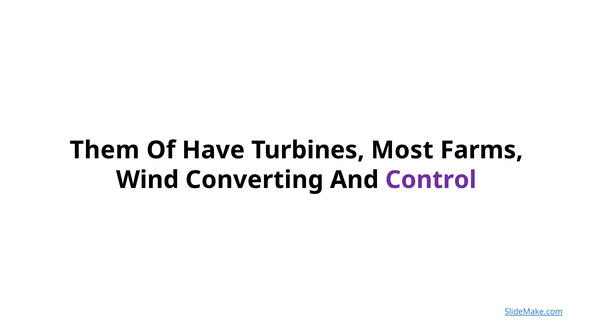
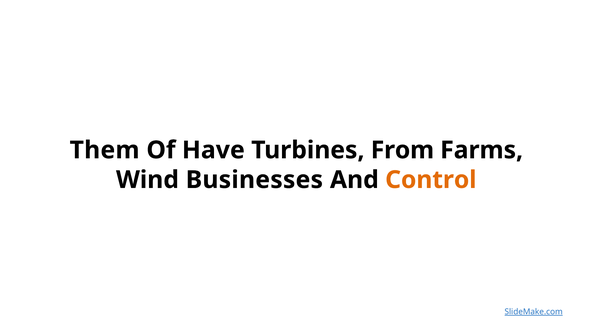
Most: Most -> From (402, 150)
Converting: Converting -> Businesses (254, 180)
Control colour: purple -> orange (431, 180)
